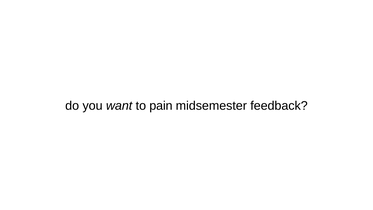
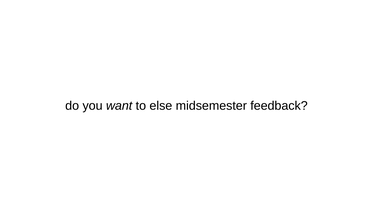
pain: pain -> else (161, 106)
